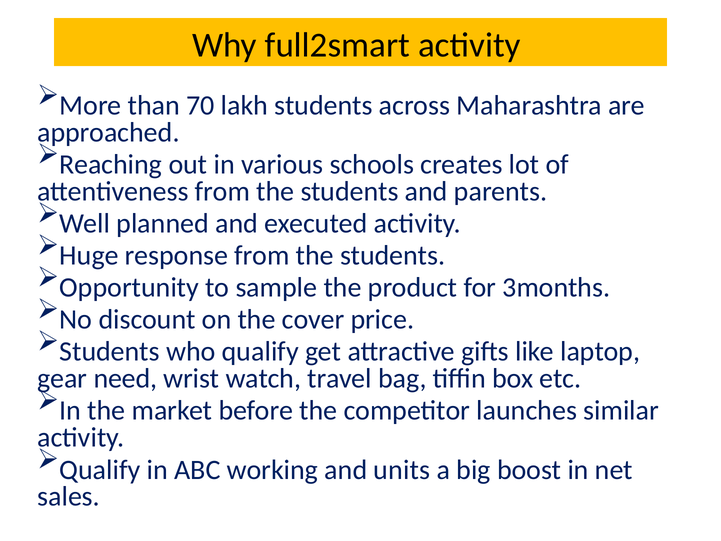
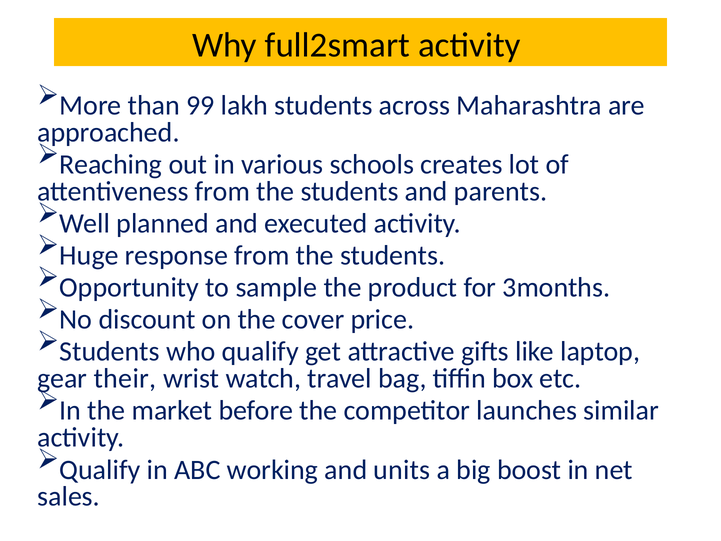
70: 70 -> 99 (200, 105)
need: need -> their (125, 378)
